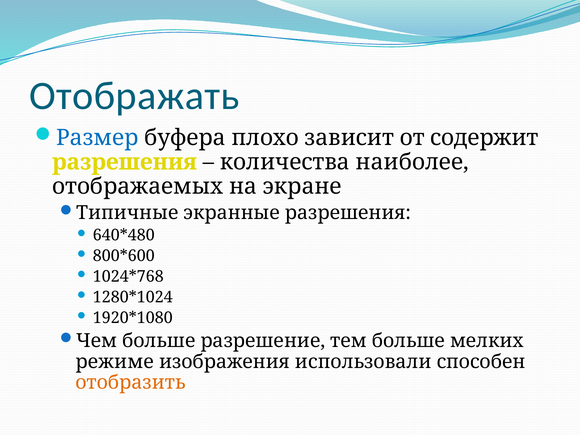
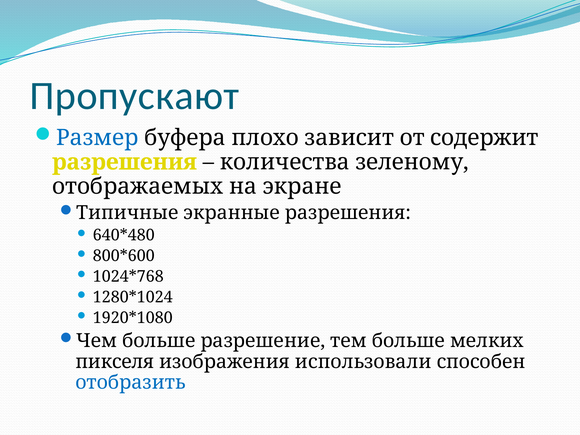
Отображать: Отображать -> Пропускают (134, 96)
наиболее: наиболее -> зеленому (412, 162)
режиме: режиме -> пикселя (115, 362)
отобразить colour: orange -> blue (130, 382)
